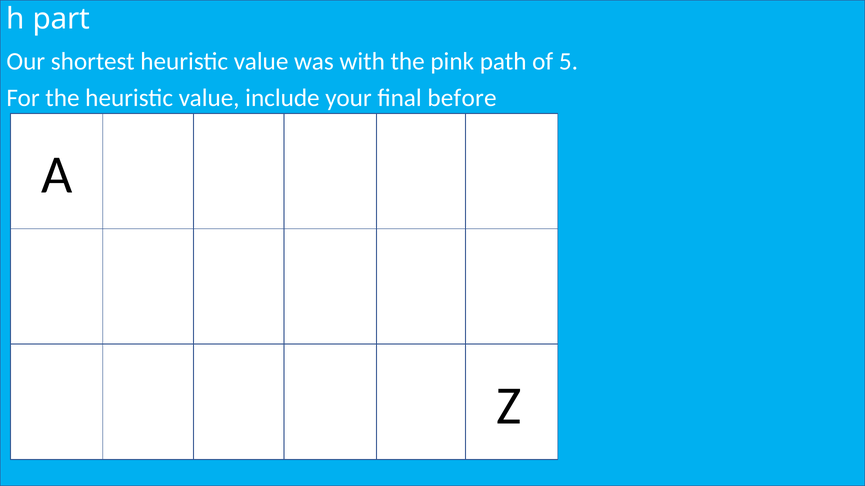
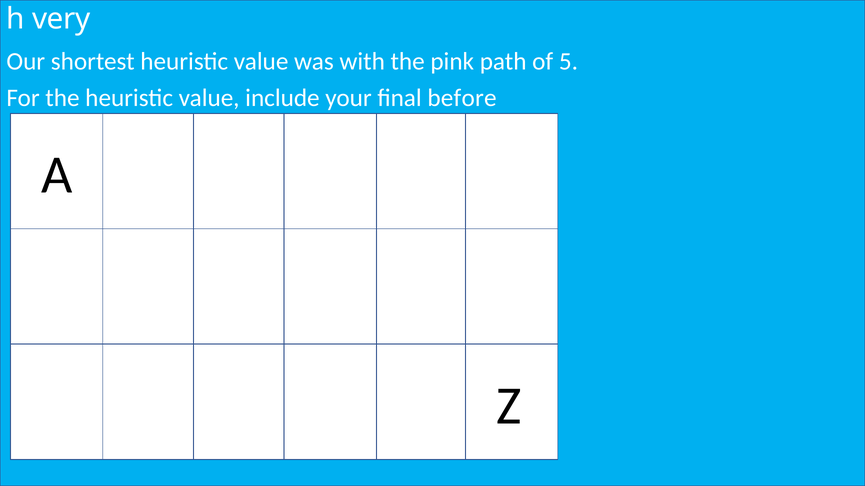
part: part -> very (61, 19)
